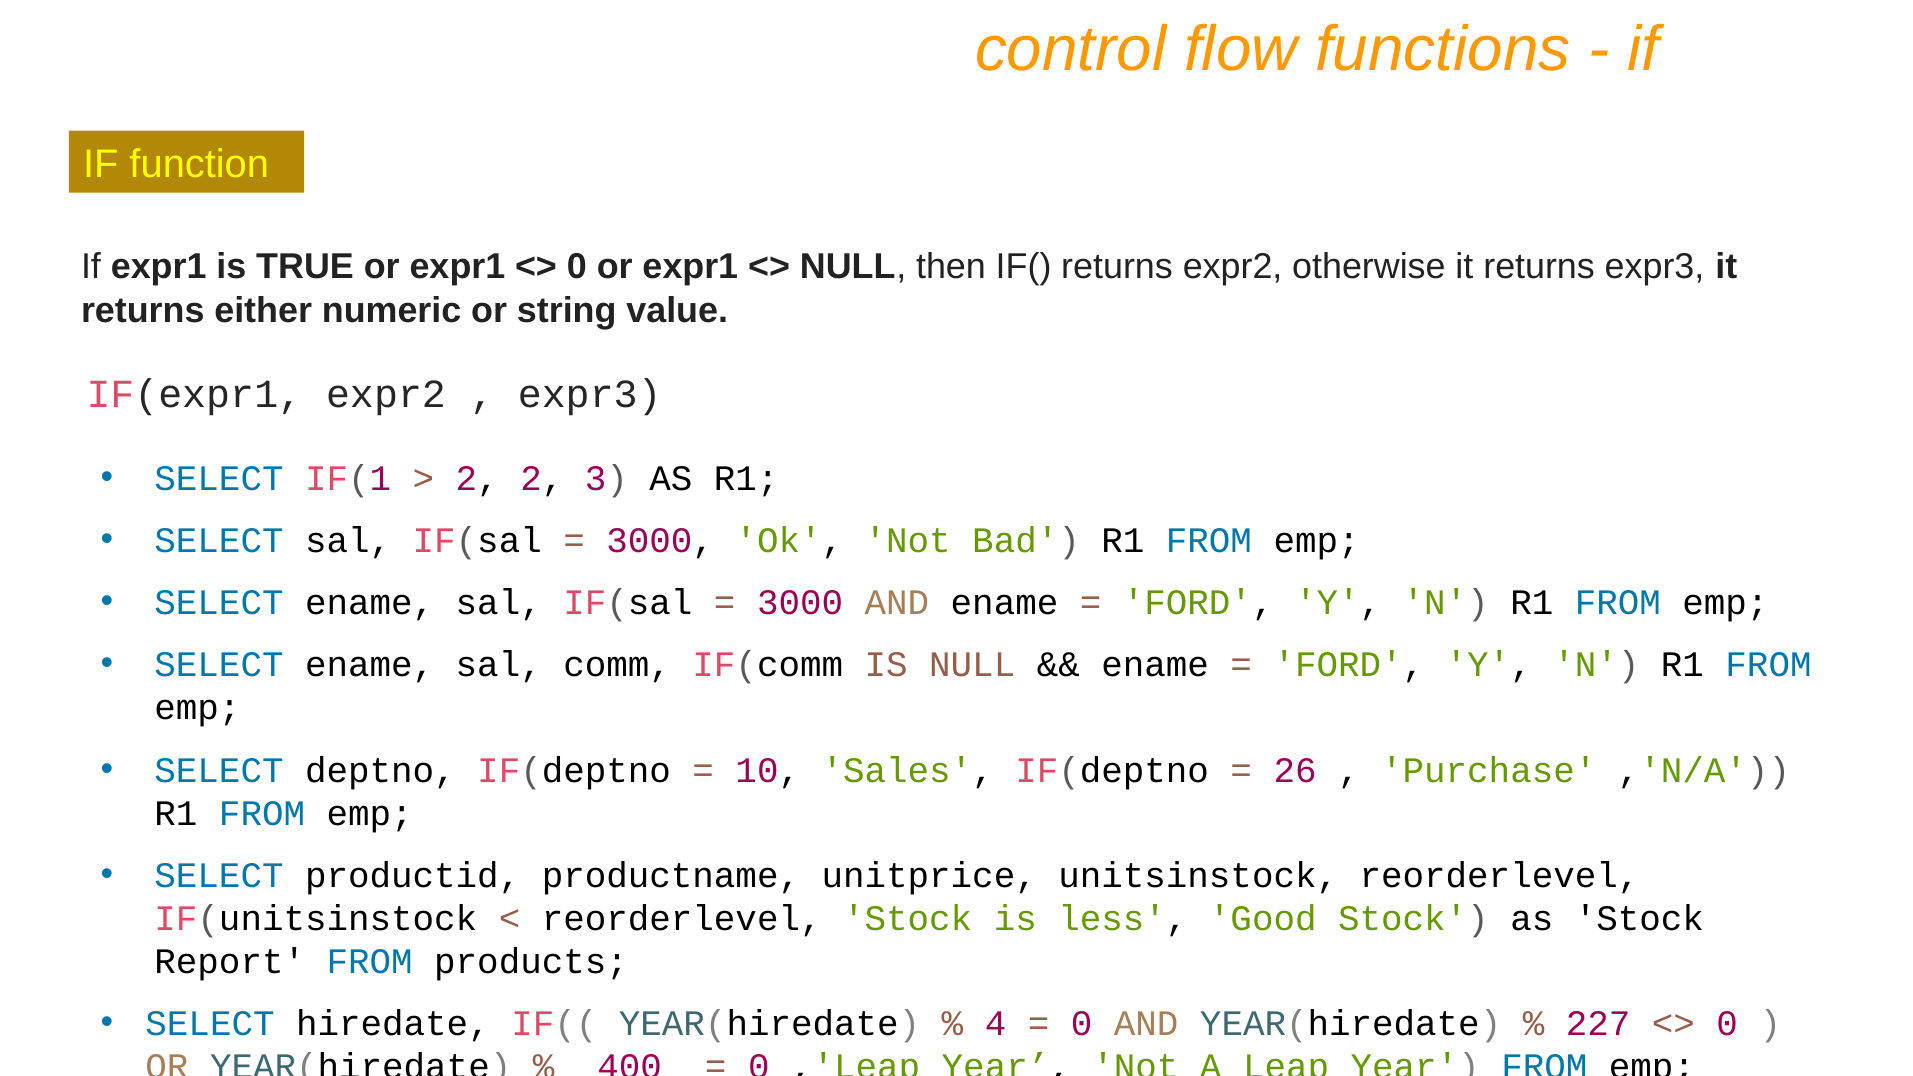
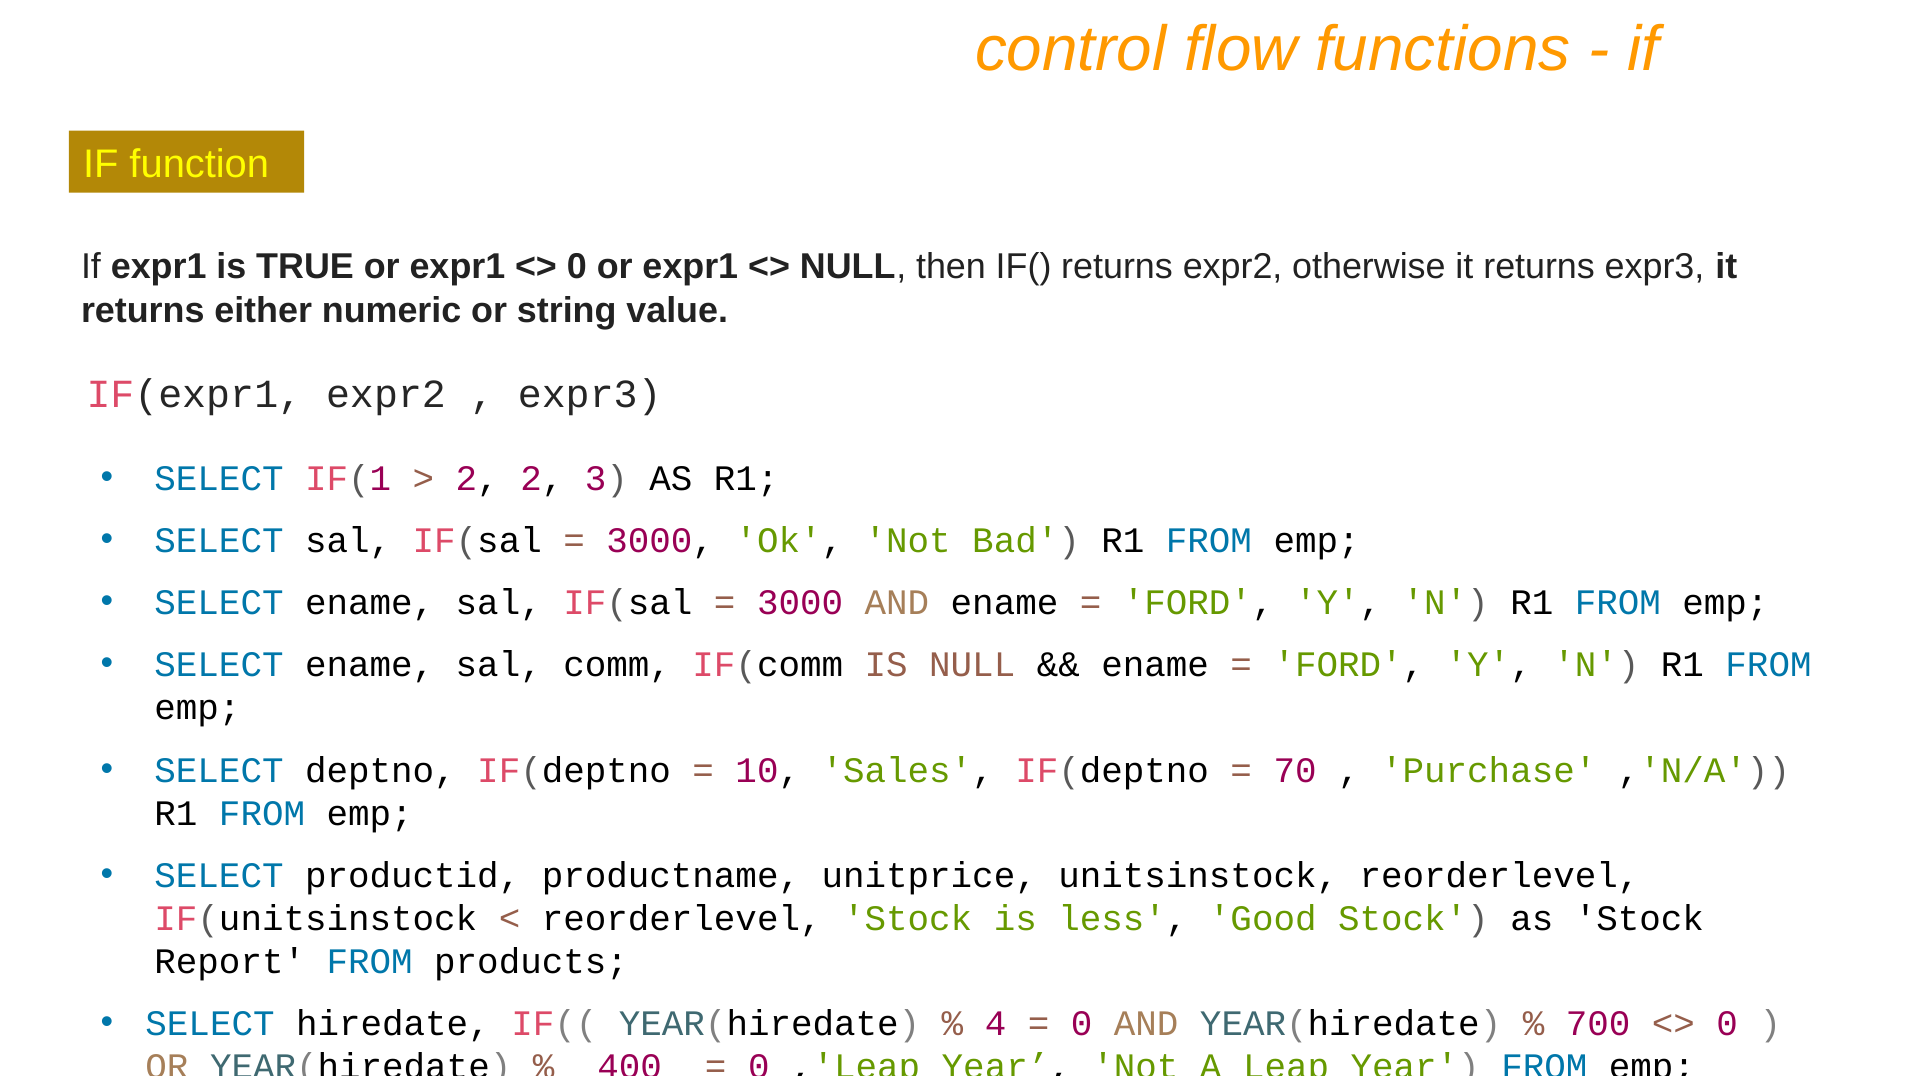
26: 26 -> 70 (1295, 770)
227: 227 -> 700 (1598, 1024)
